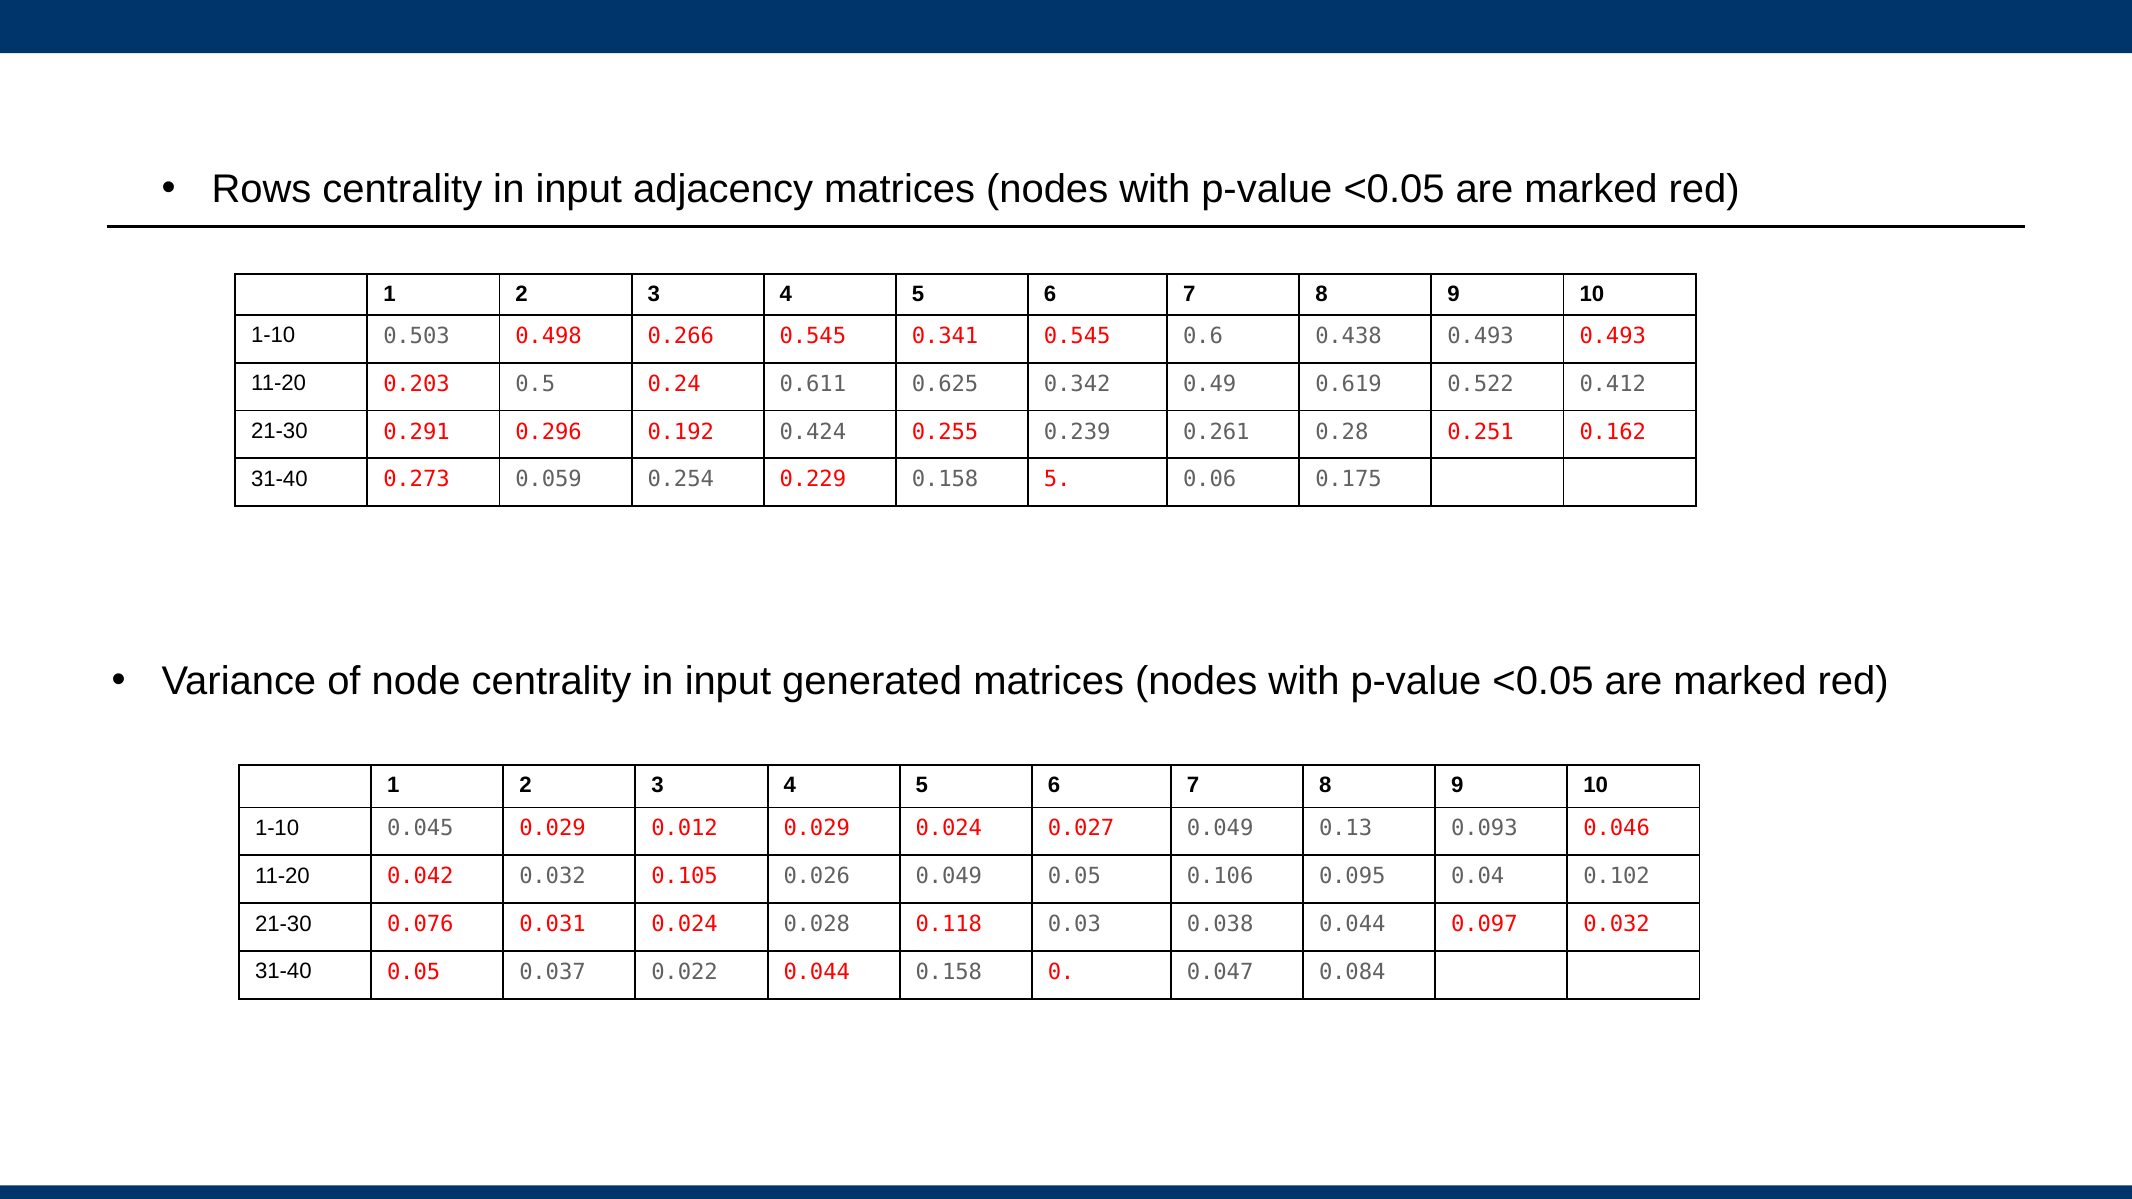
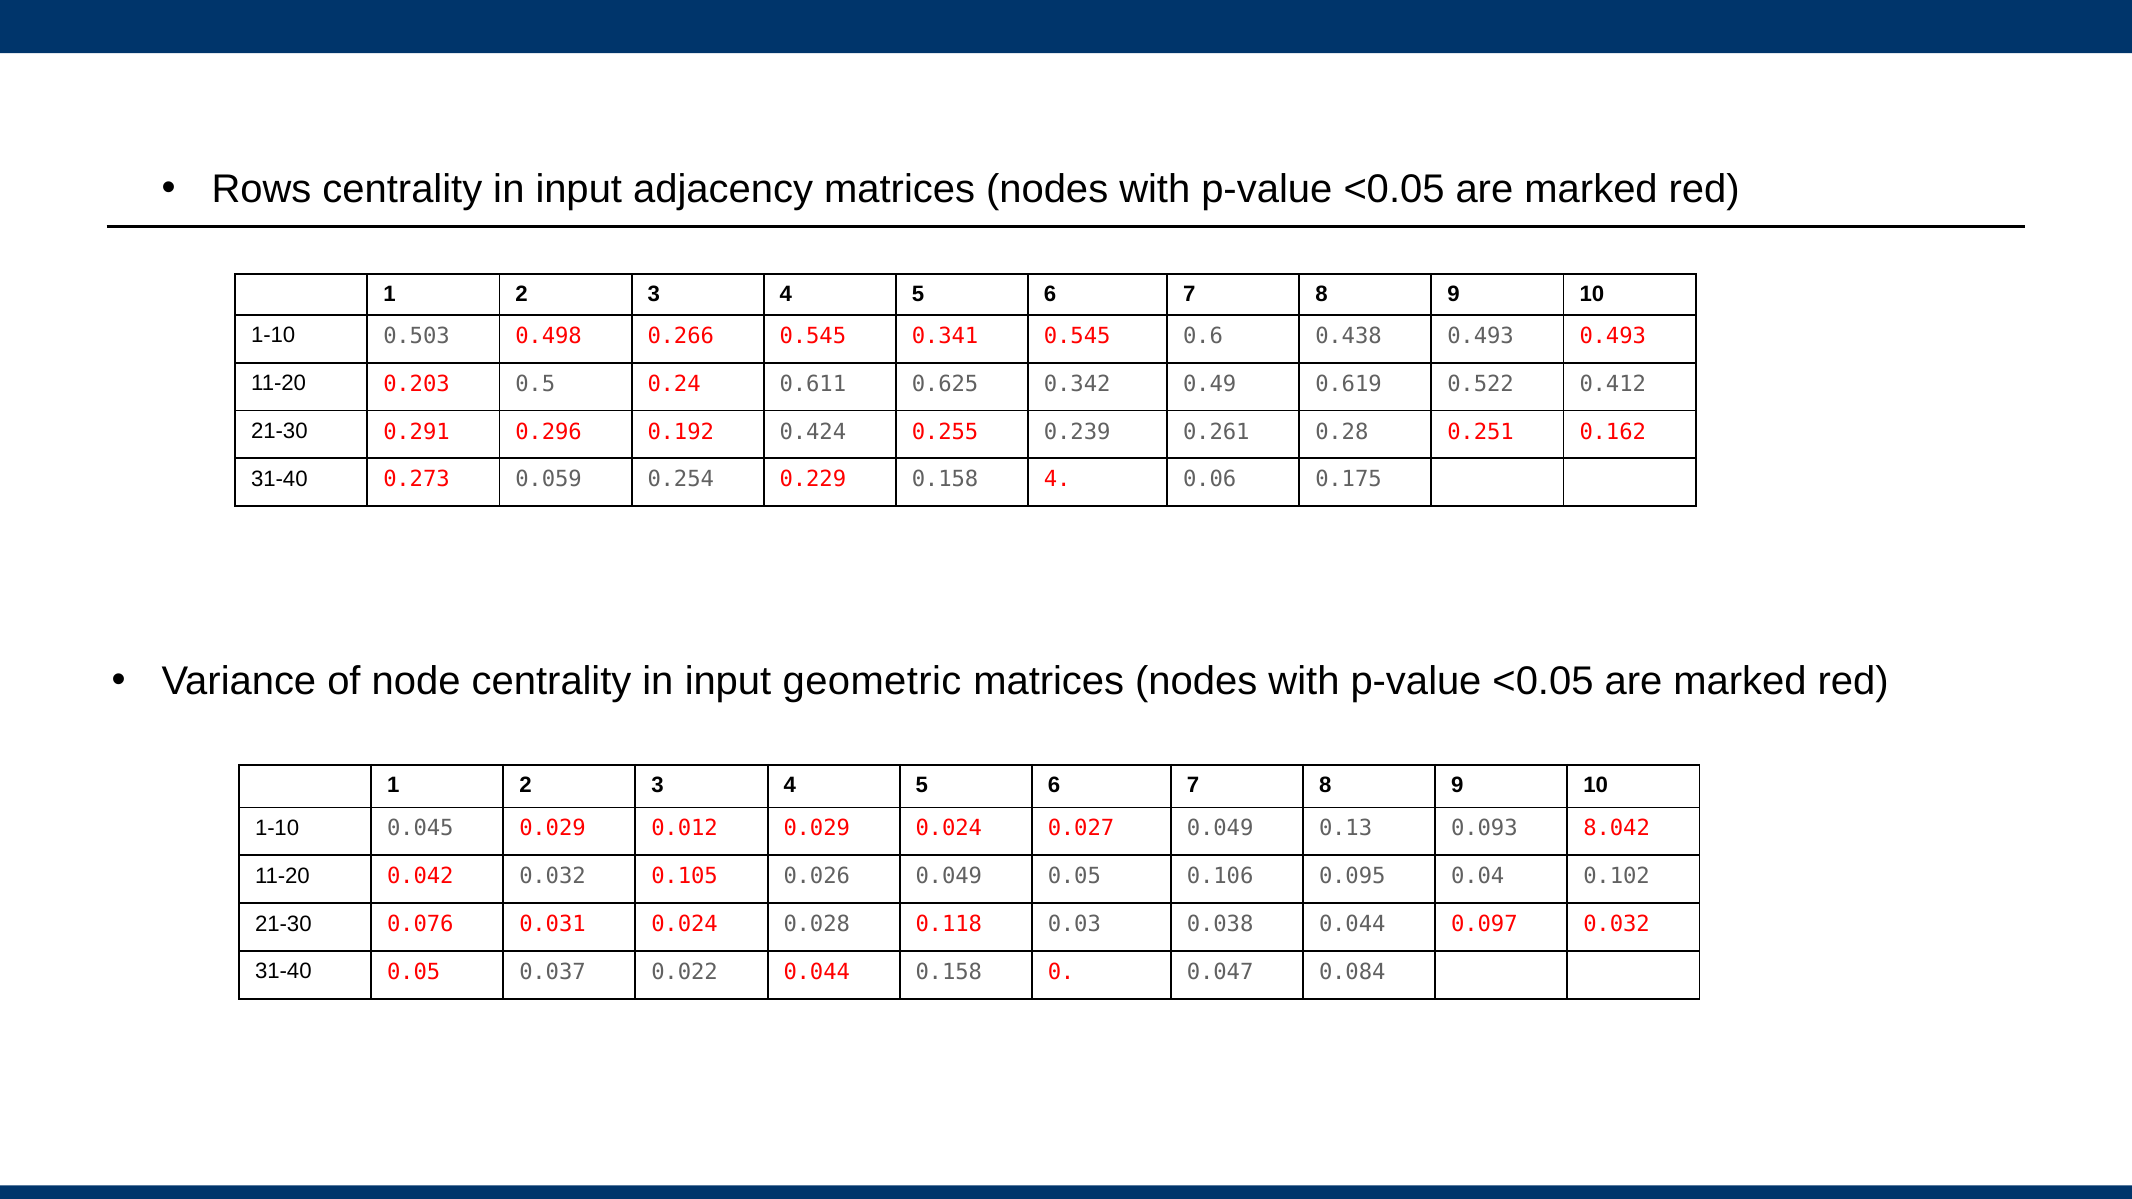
0.158 5: 5 -> 4 (1057, 480)
generated: generated -> geometric (872, 681)
0.046: 0.046 -> 8.042 (1617, 829)
